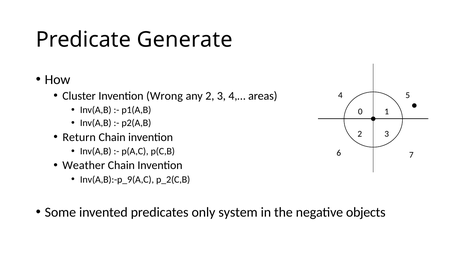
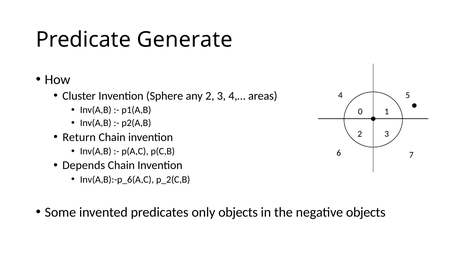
Wrong: Wrong -> Sphere (165, 96)
Weather: Weather -> Depends (84, 165)
Inv(A,B):-p_9(A,C: Inv(A,B):-p_9(A,C -> Inv(A,B):-p_6(A,C (117, 179)
only system: system -> objects (238, 212)
